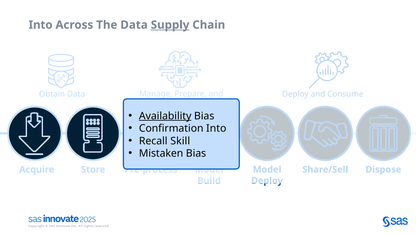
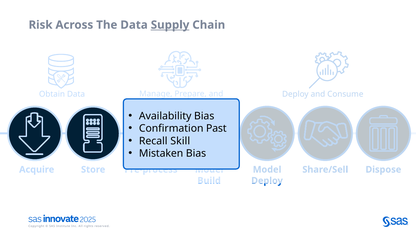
Into: Into -> Risk (41, 25)
Availability underline: present -> none (165, 116)
Confirmation Into: Into -> Past (216, 128)
